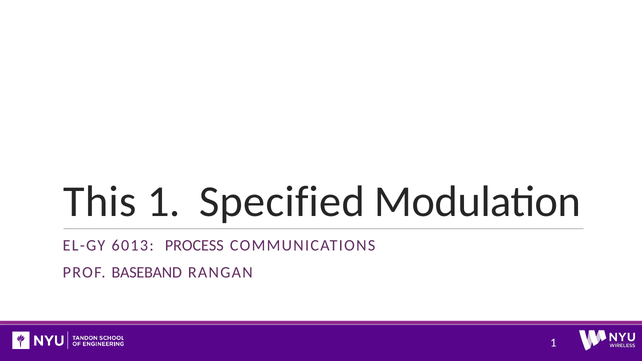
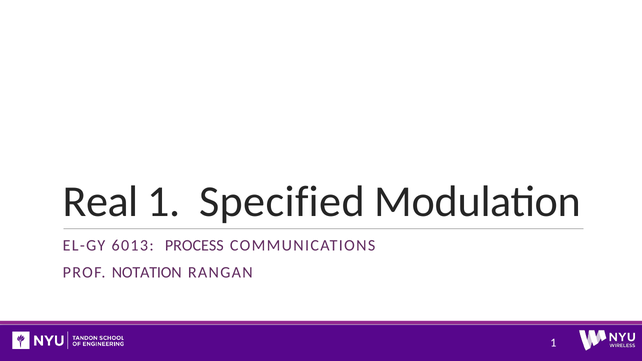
This: This -> Real (100, 202)
BASEBAND: BASEBAND -> NOTATION (147, 272)
